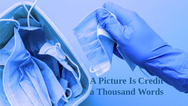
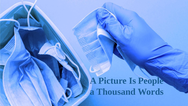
Credit: Credit -> People (151, 81)
